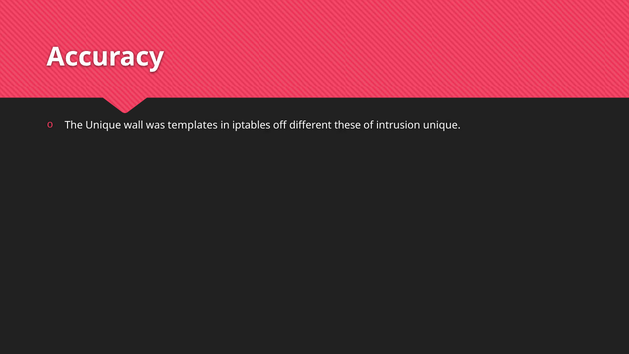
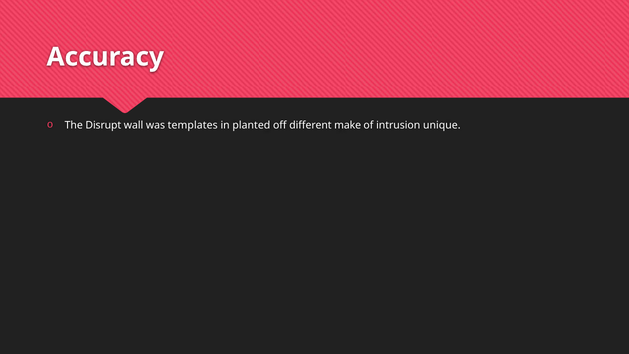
The Unique: Unique -> Disrupt (103, 125)
iptables: iptables -> planted (251, 125)
these: these -> make (348, 125)
